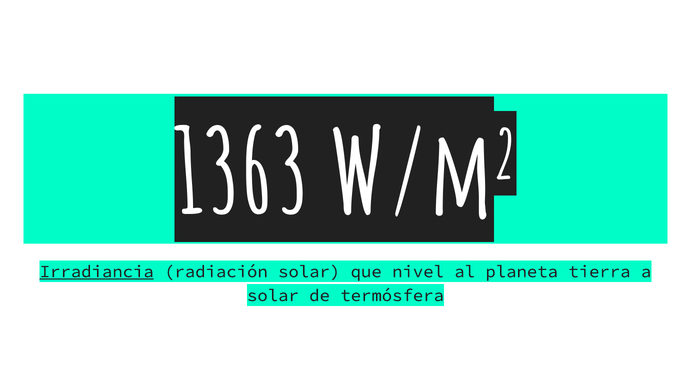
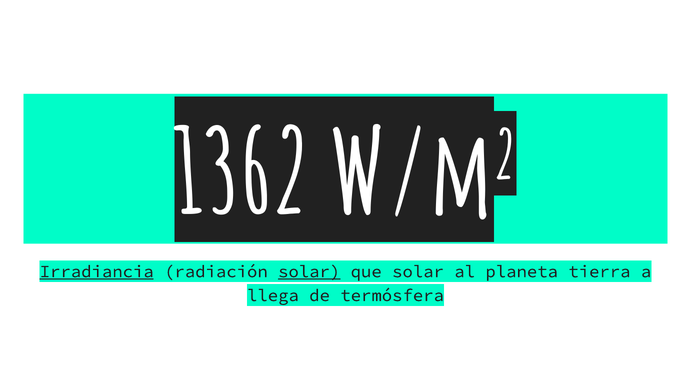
1363: 1363 -> 1362 (242, 176)
solar underline: none -> present (309, 271)
que nivel: nivel -> solar (418, 271)
solar: solar -> llega (273, 295)
